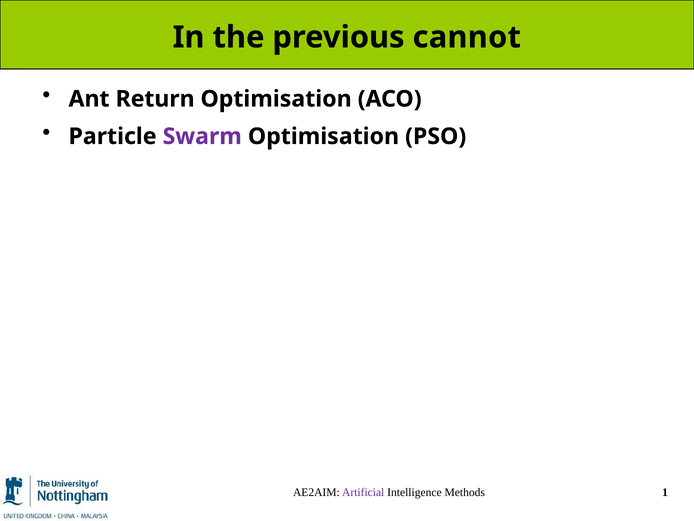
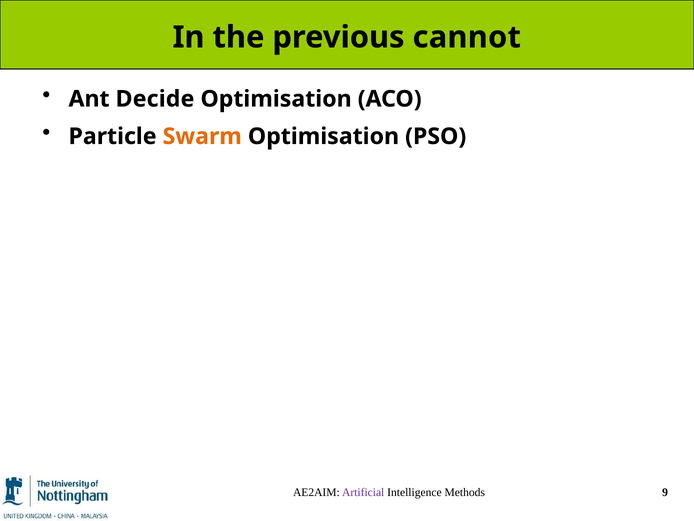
Return: Return -> Decide (155, 99)
Swarm colour: purple -> orange (202, 136)
1: 1 -> 9 (665, 492)
